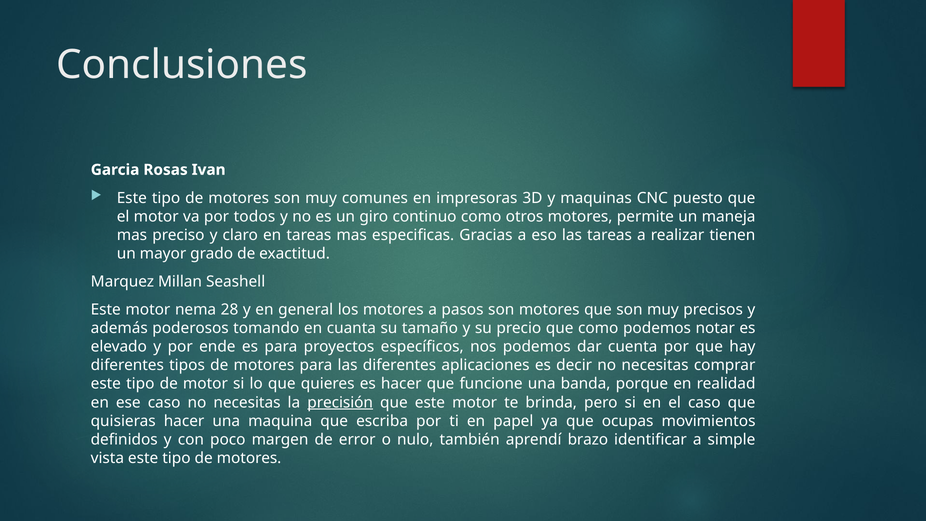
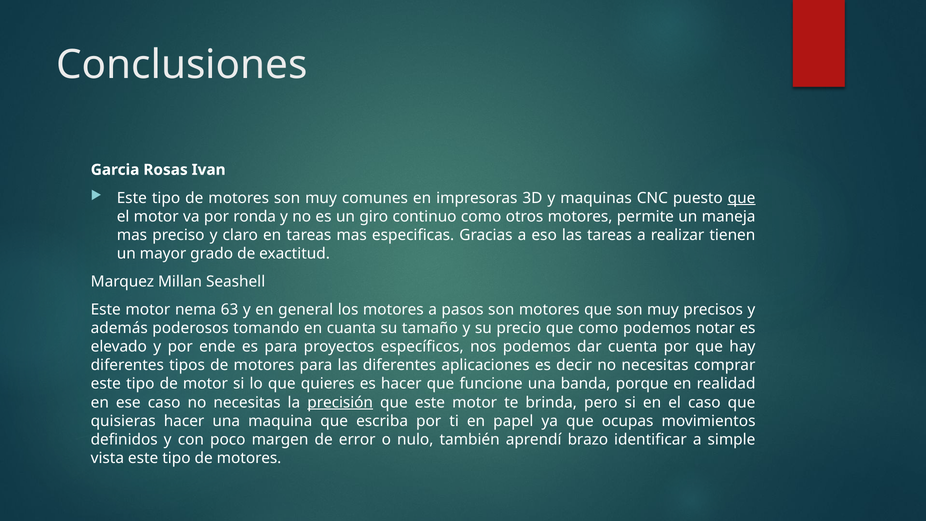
que underline: none -> present (742, 198)
todos: todos -> ronda (255, 216)
28: 28 -> 63 (230, 310)
